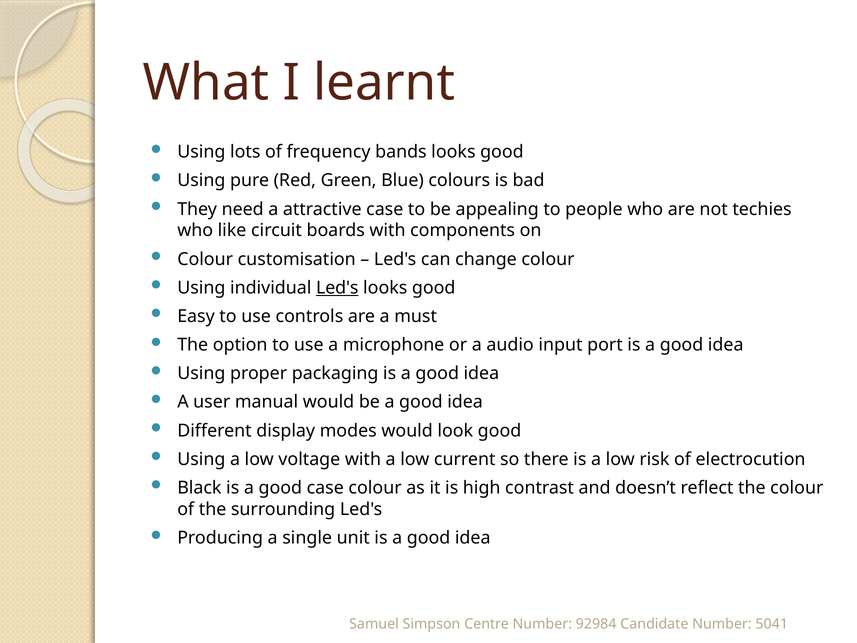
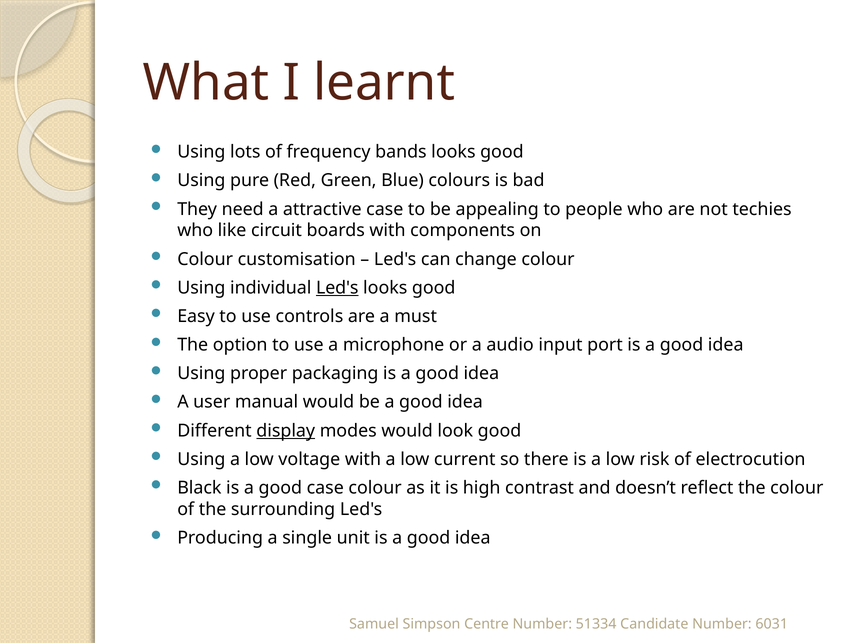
display underline: none -> present (286, 431)
92984: 92984 -> 51334 (596, 624)
5041: 5041 -> 6031 (772, 624)
